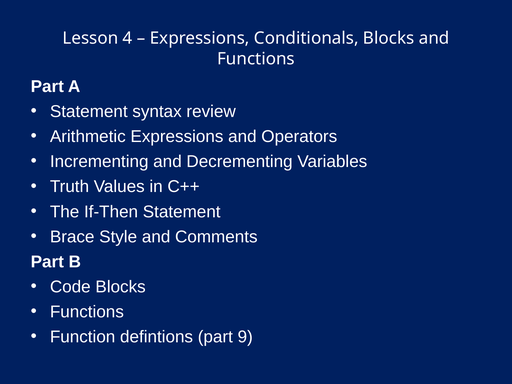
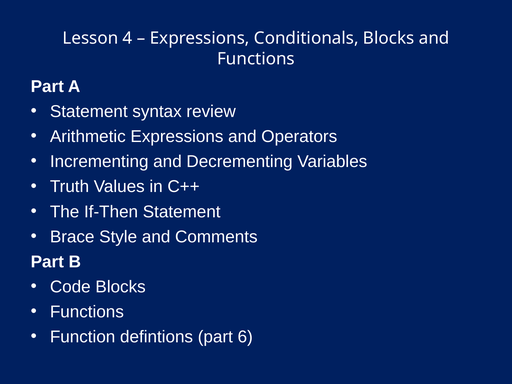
9: 9 -> 6 (245, 337)
